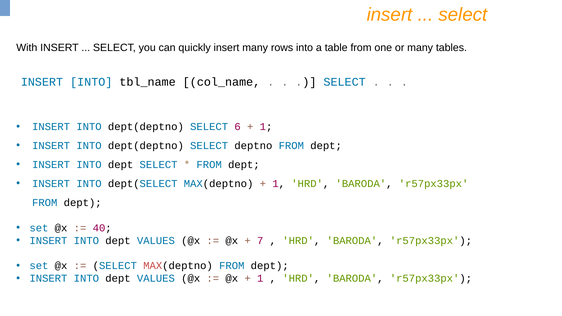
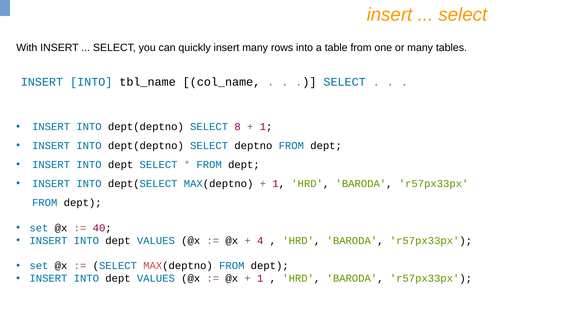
6: 6 -> 8 (238, 127)
7: 7 -> 4 (260, 241)
